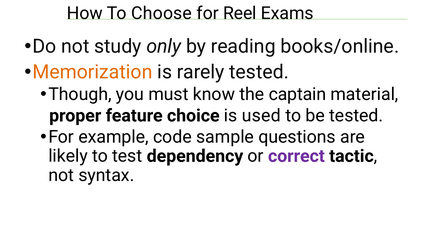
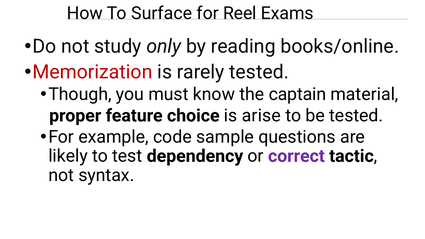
Choose: Choose -> Surface (162, 13)
Memorization colour: orange -> red (92, 72)
used: used -> arise (261, 116)
